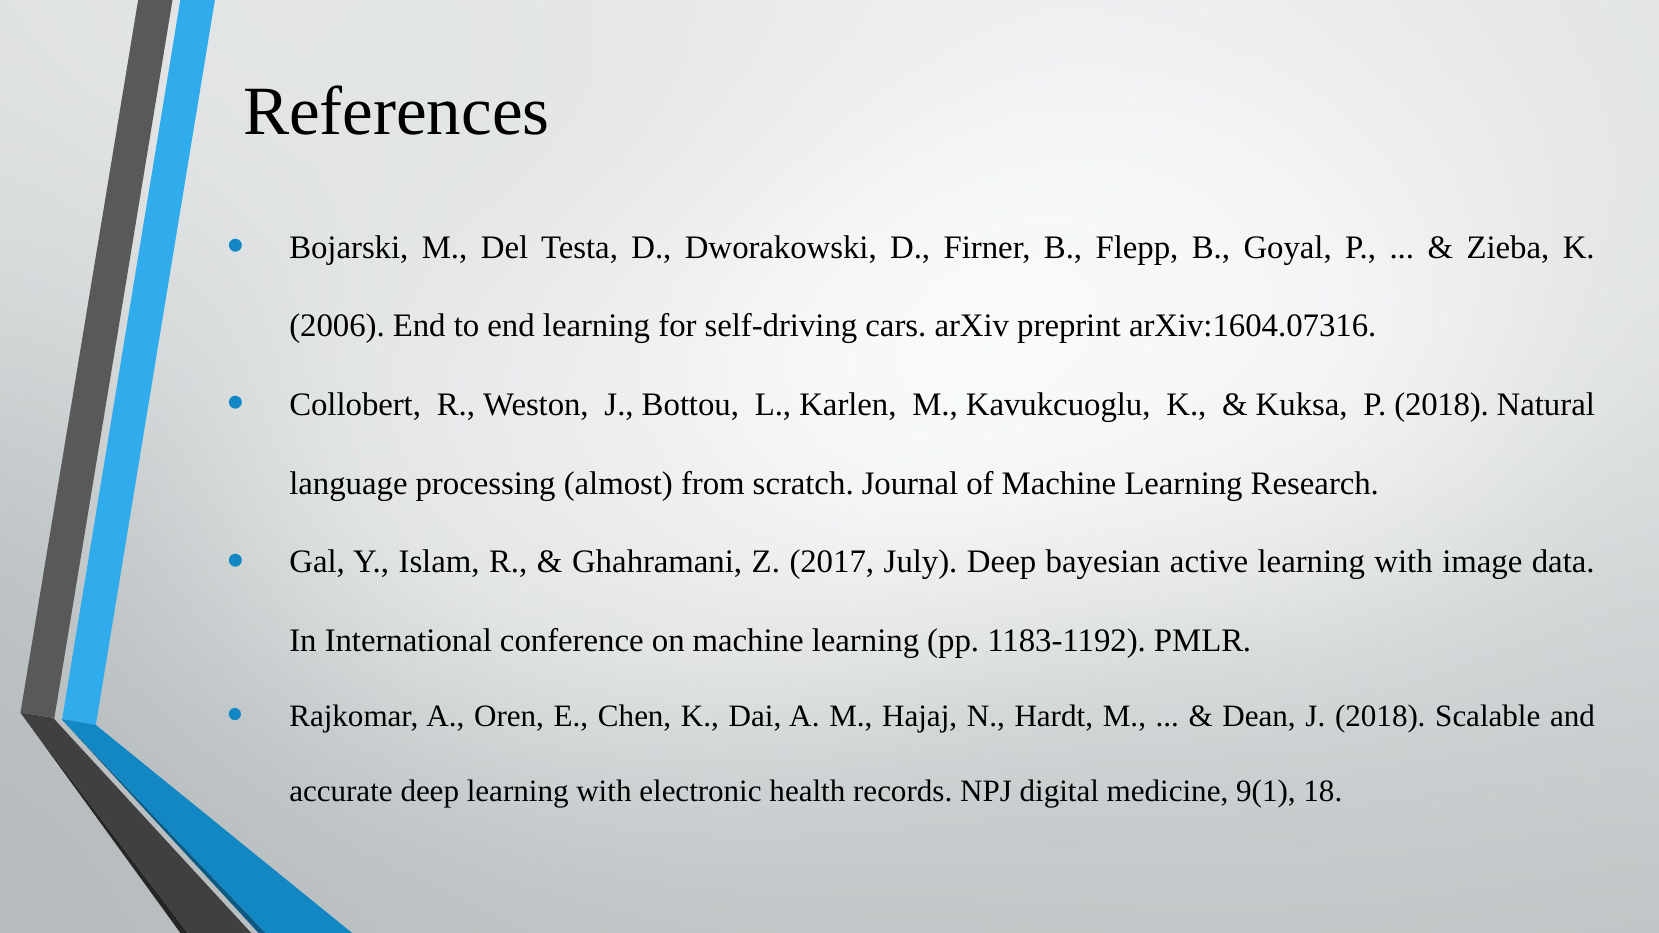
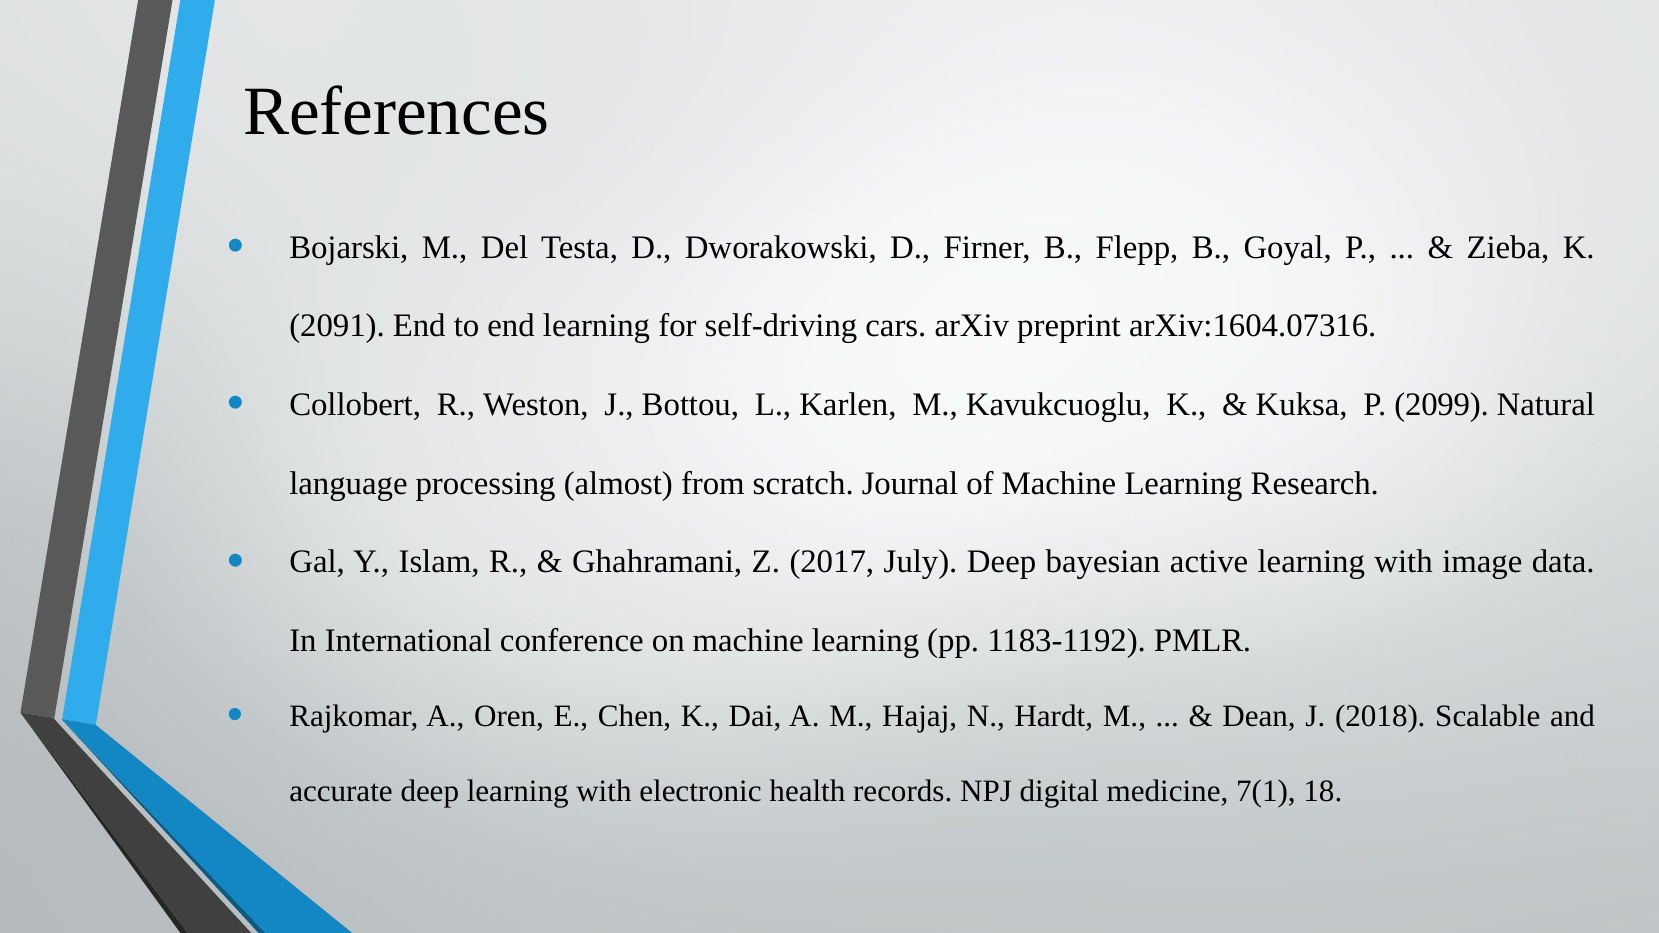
2006: 2006 -> 2091 (337, 326)
P 2018: 2018 -> 2099 (1442, 405)
9(1: 9(1 -> 7(1 (1266, 791)
